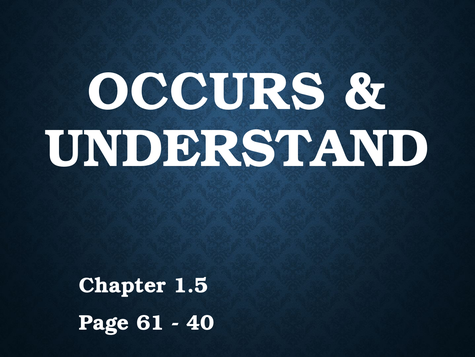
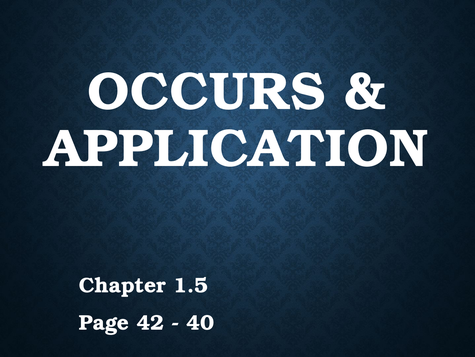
UNDERSTAND: UNDERSTAND -> APPLICATION (236, 148)
61: 61 -> 42 (150, 322)
